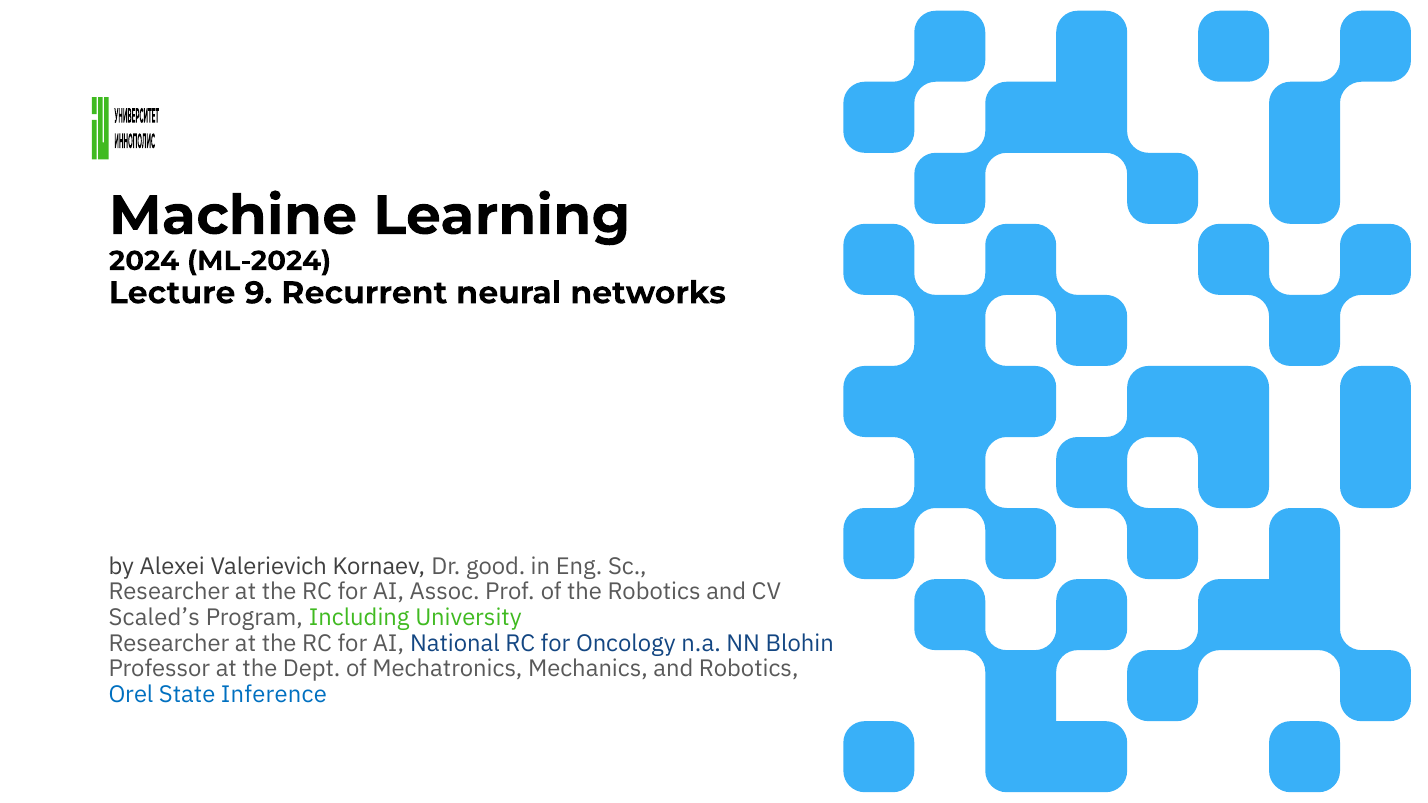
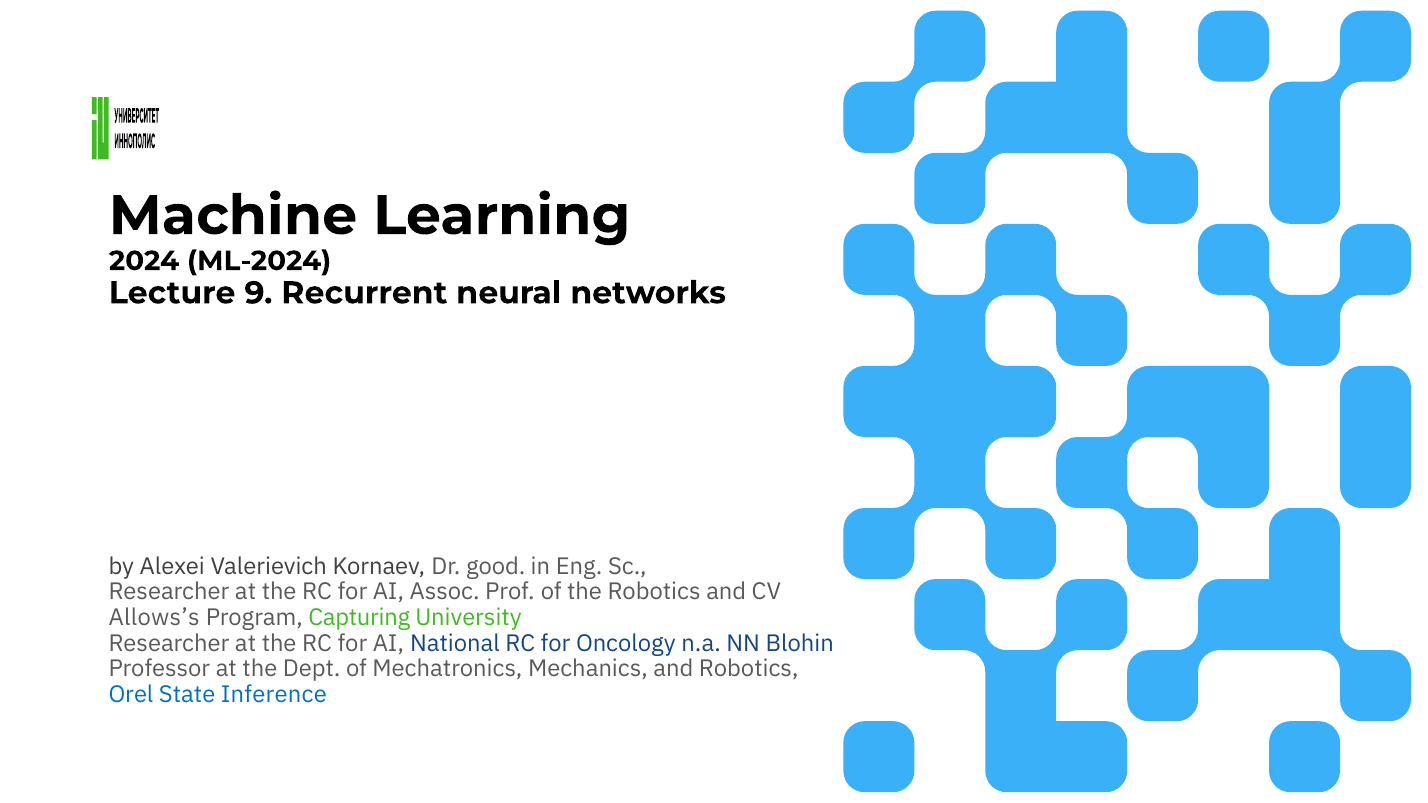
Scaled’s: Scaled’s -> Allows’s (154, 618)
Including: Including -> Capturing (359, 618)
